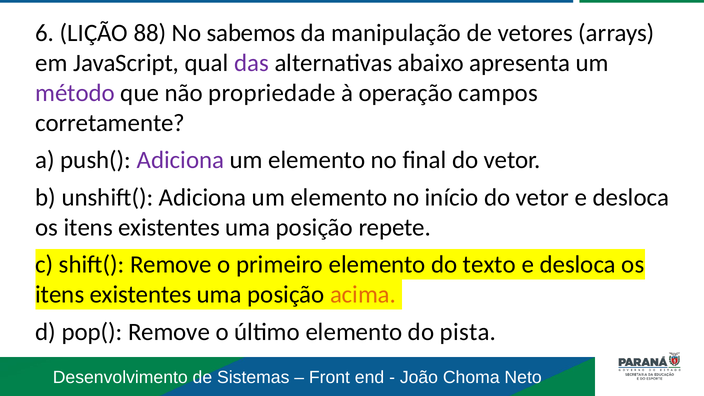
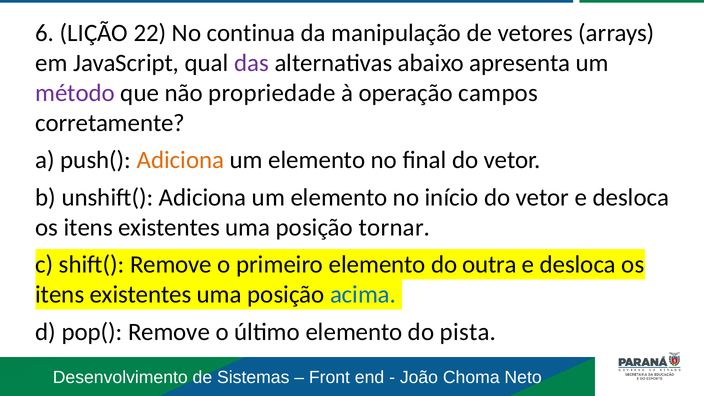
88: 88 -> 22 (150, 33)
sabemos: sabemos -> continua (251, 33)
Adiciona colour: purple -> orange (180, 160)
repete: repete -> tornar (394, 227)
texto: texto -> outra (490, 265)
acima colour: orange -> blue (363, 295)
